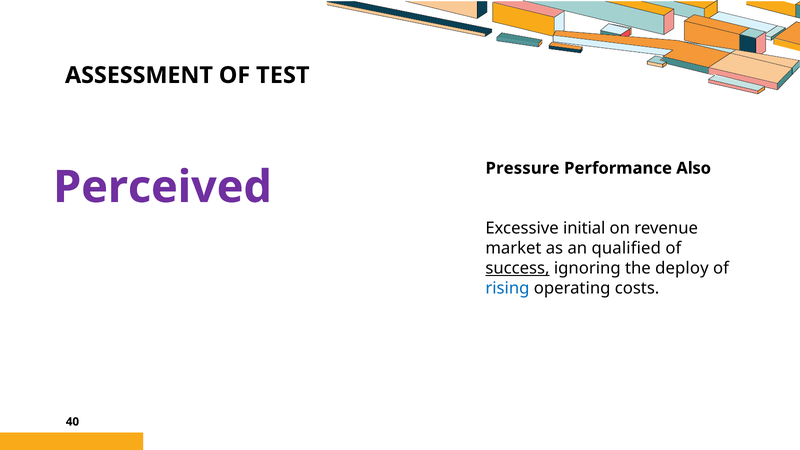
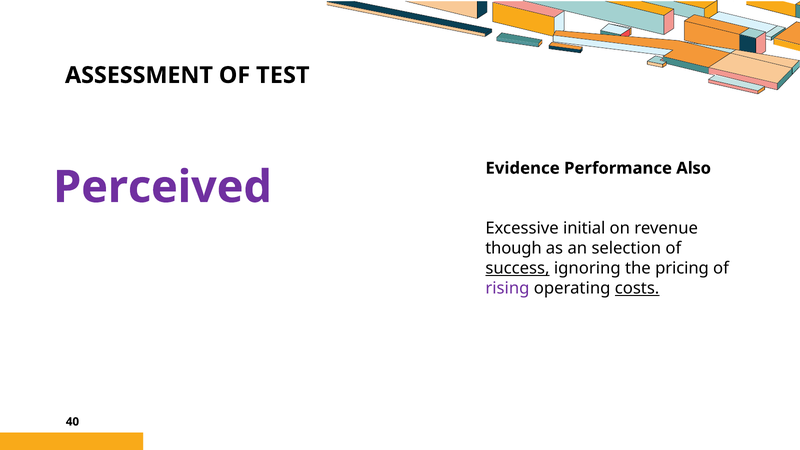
Pressure: Pressure -> Evidence (523, 168)
market: market -> though (513, 248)
qualified: qualified -> selection (626, 248)
deploy: deploy -> pricing (682, 268)
rising colour: blue -> purple (507, 288)
costs underline: none -> present (637, 288)
